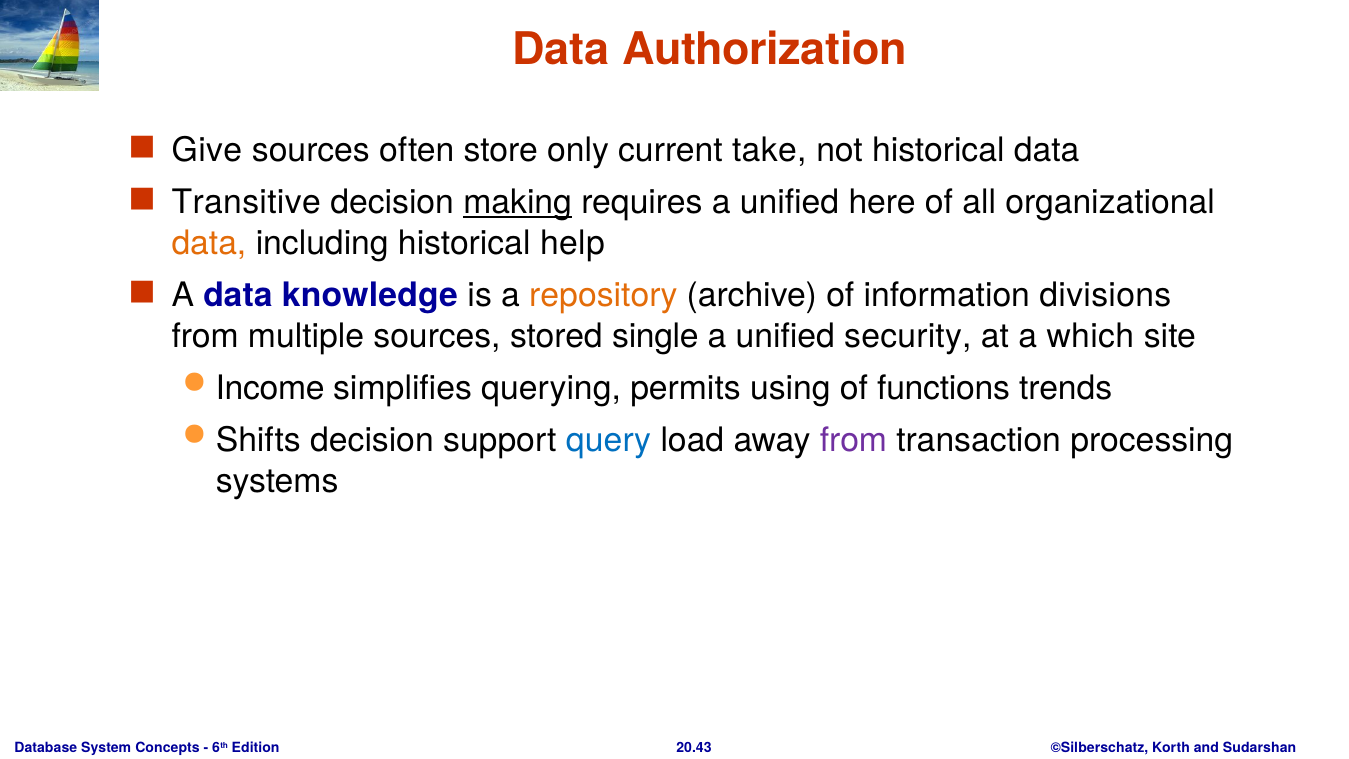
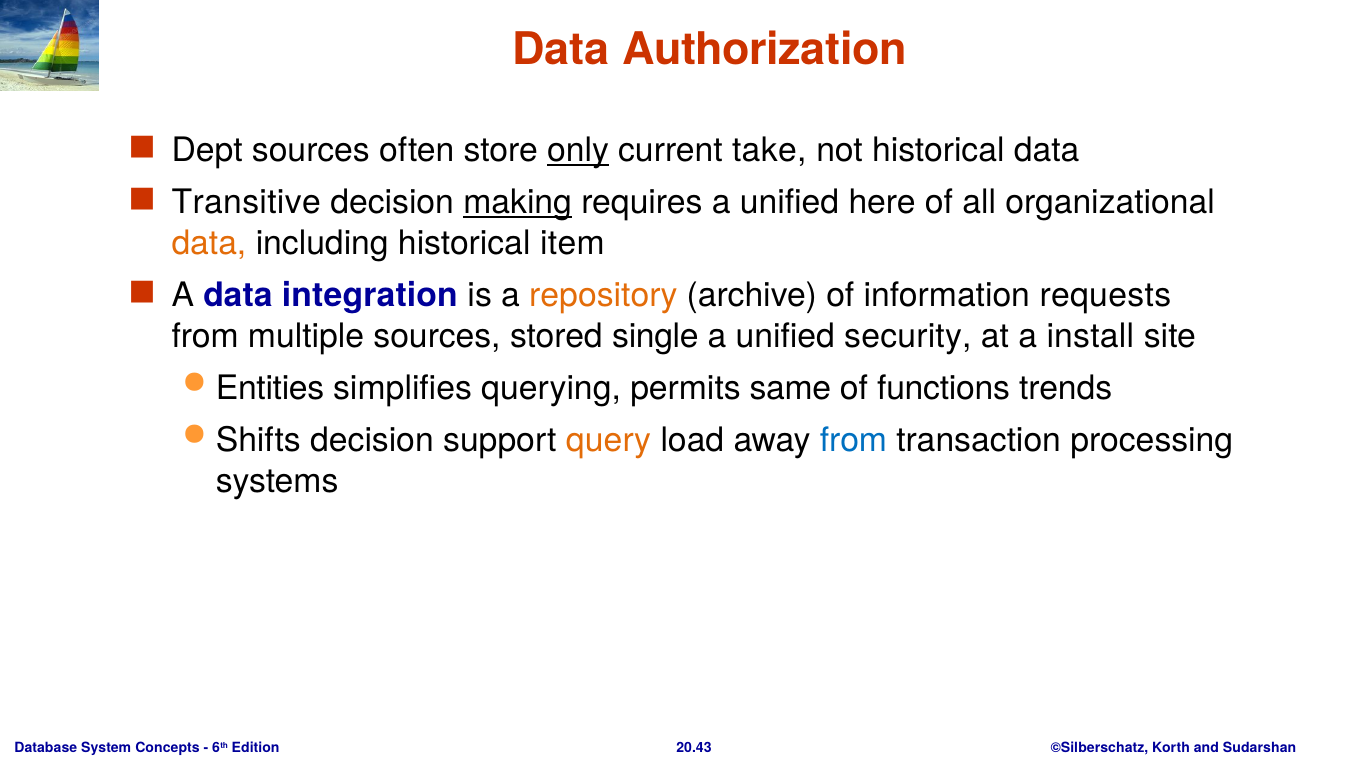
Give: Give -> Dept (207, 150)
only underline: none -> present (578, 150)
help: help -> item (572, 243)
knowledge: knowledge -> integration (370, 295)
divisions: divisions -> requests (1105, 295)
which: which -> install (1090, 336)
Income: Income -> Entities (270, 388)
using: using -> same (790, 388)
query colour: blue -> orange (608, 440)
from colour: purple -> blue (853, 440)
